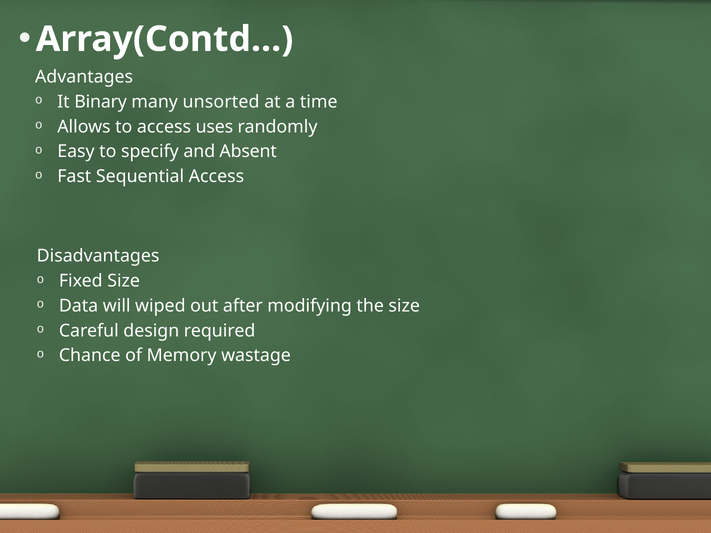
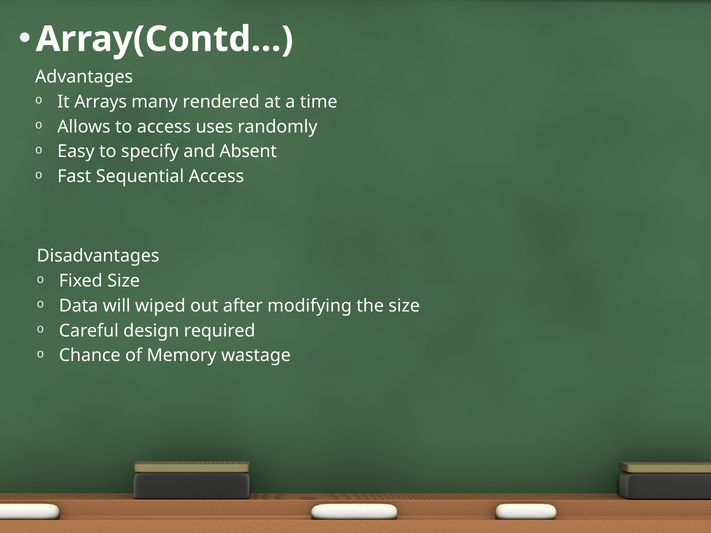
Binary: Binary -> Arrays (101, 102)
unsorted: unsorted -> rendered (221, 102)
